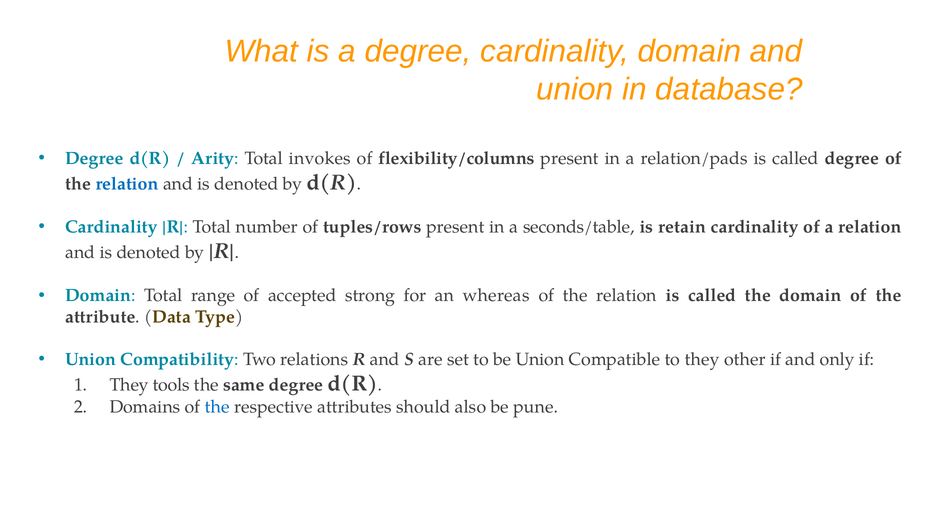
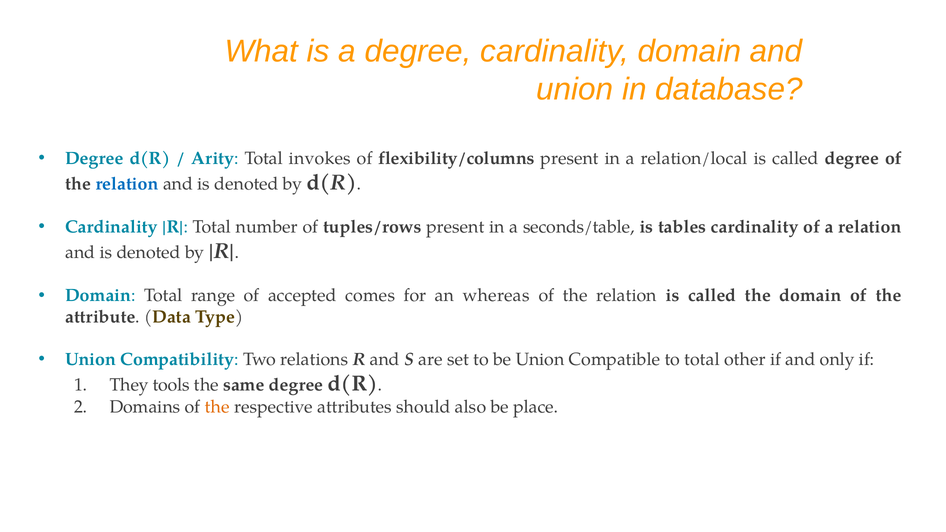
relation/pads: relation/pads -> relation/local (694, 159)
retain: retain -> tables (682, 227)
strong: strong -> comes (370, 296)
to they: they -> total (702, 360)
the colour: blue -> orange (217, 407)
pune: pune -> place (536, 407)
